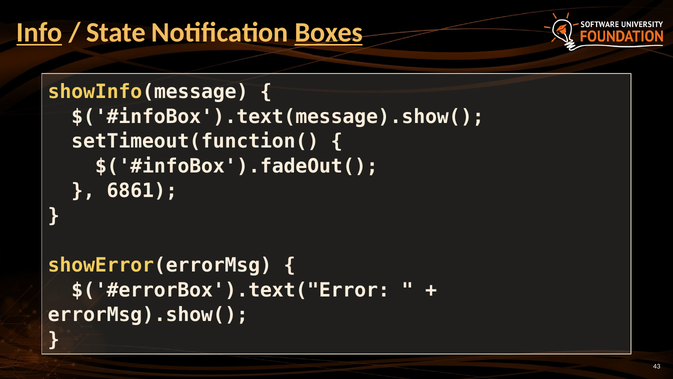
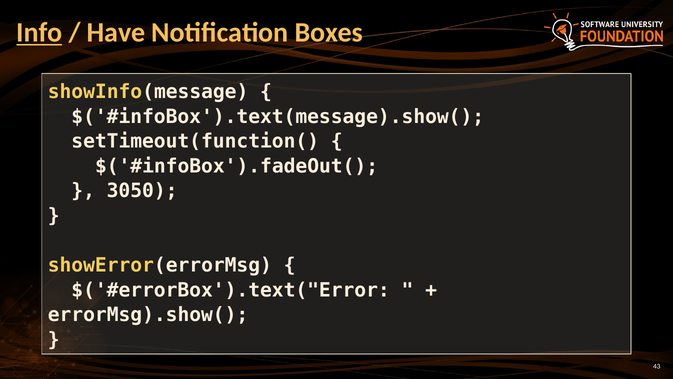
State: State -> Have (116, 33)
Boxes underline: present -> none (329, 33)
6861: 6861 -> 3050 (142, 191)
